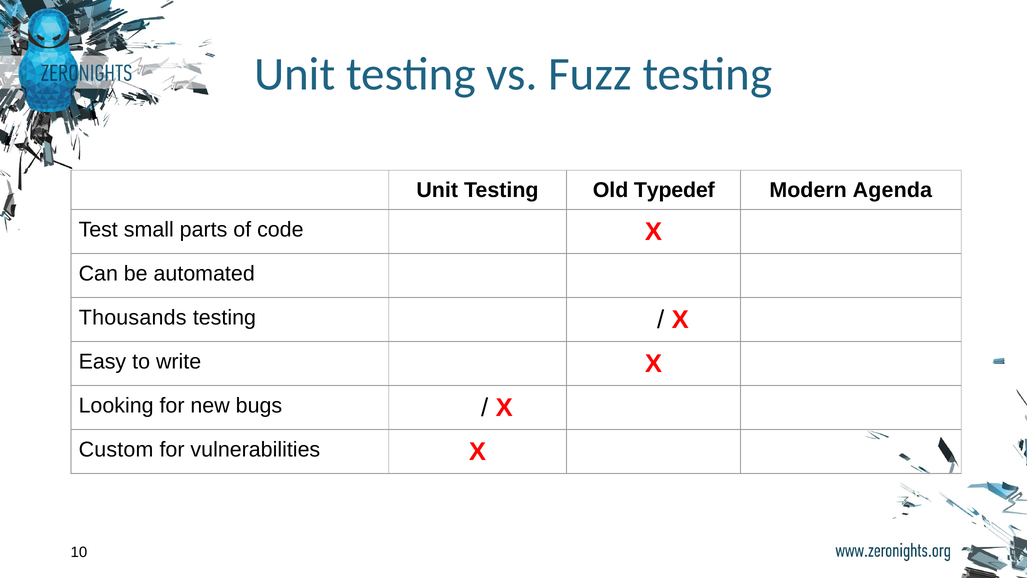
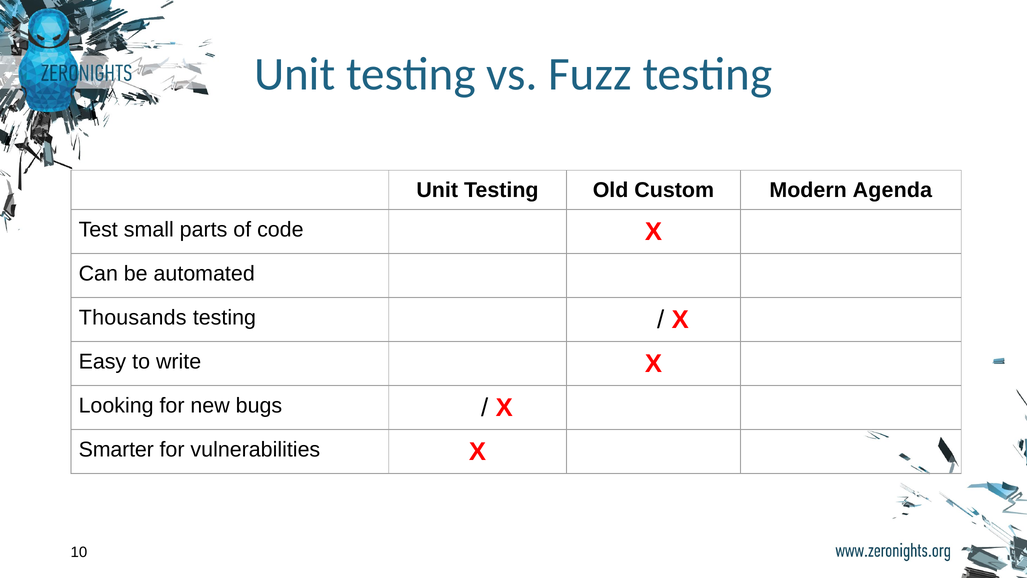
Typedef: Typedef -> Custom (674, 190)
Custom: Custom -> Smarter (116, 449)
